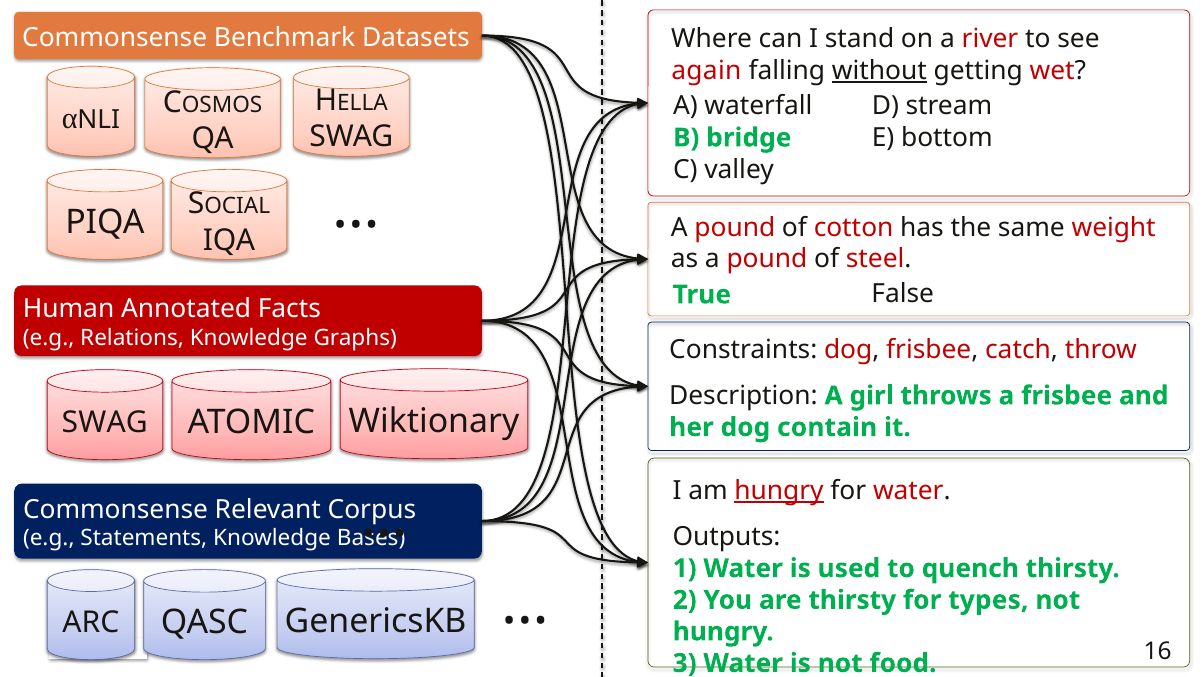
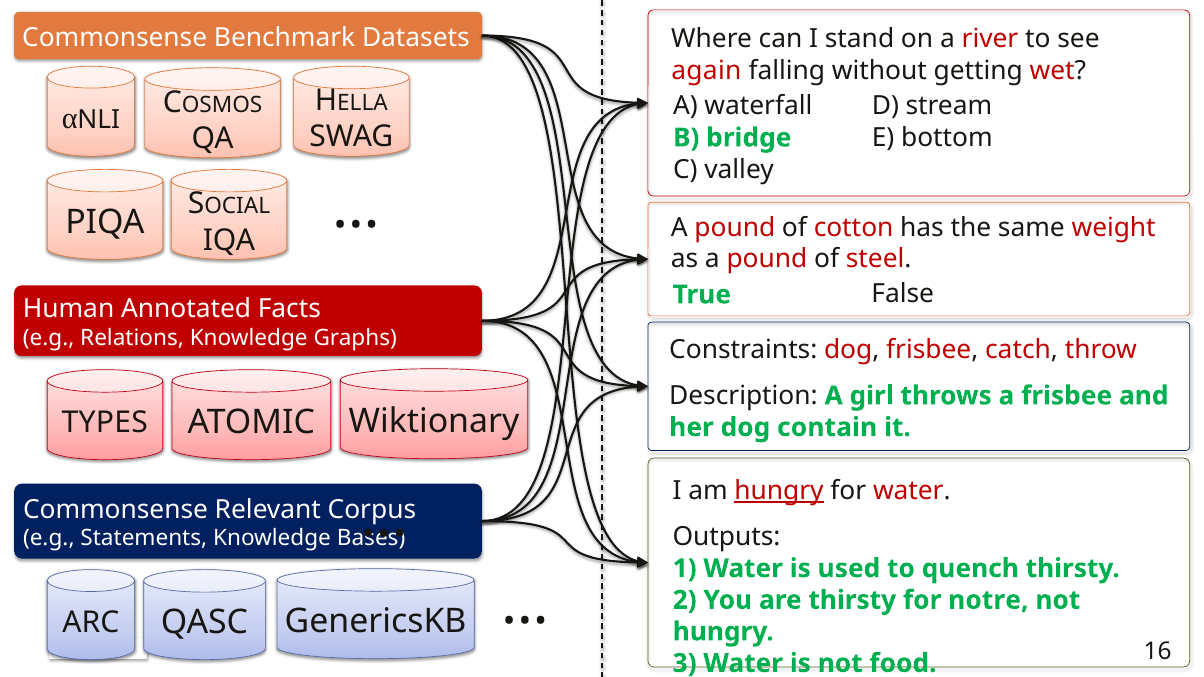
without underline: present -> none (879, 71)
SWAG: SWAG -> TYPES (105, 423)
types: types -> notre (988, 600)
